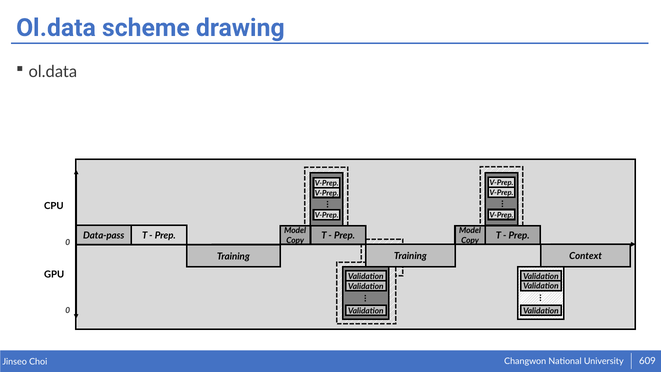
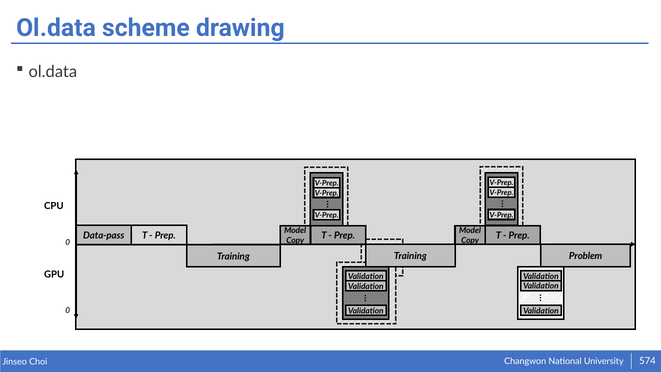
Context: Context -> Problem (586, 256)
609: 609 -> 574 (647, 361)
